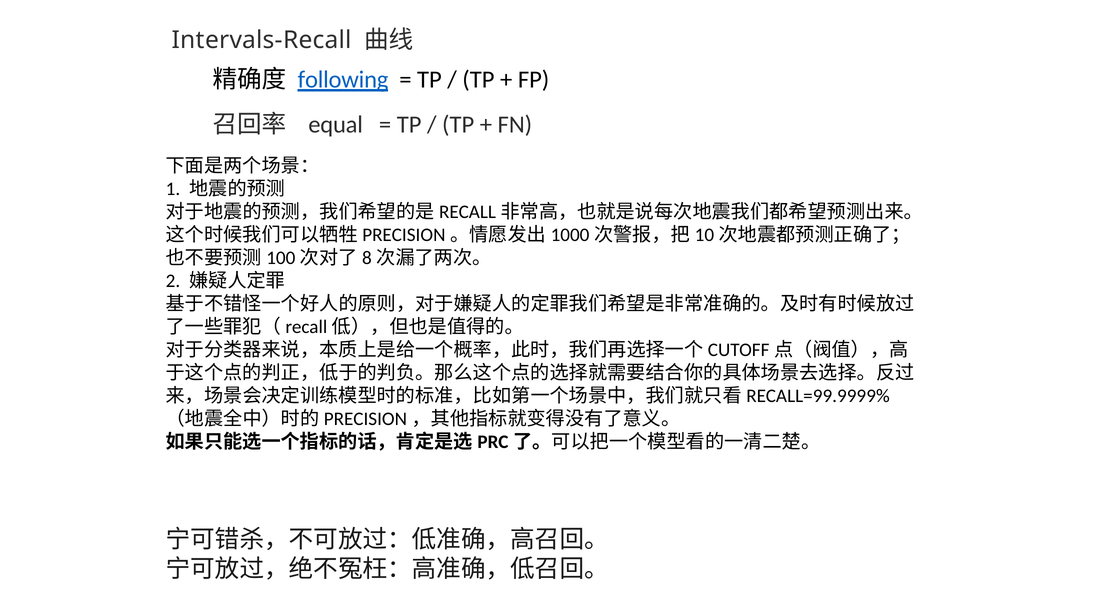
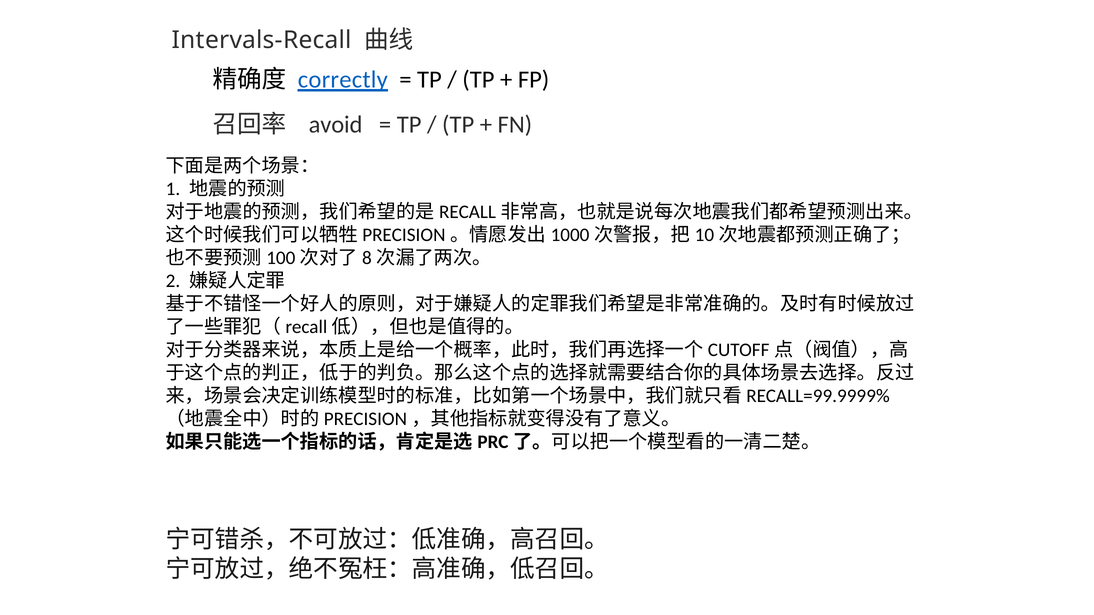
following: following -> correctly (343, 80)
equal: equal -> avoid (336, 125)
